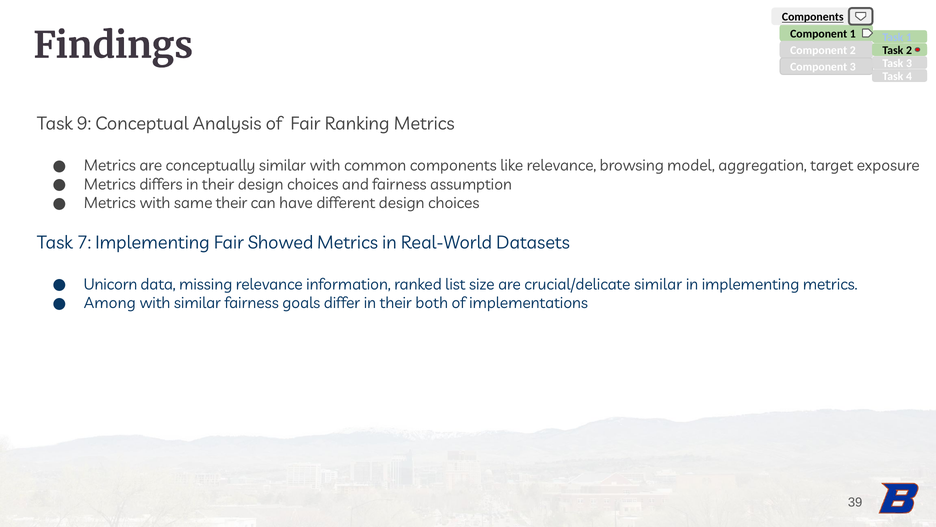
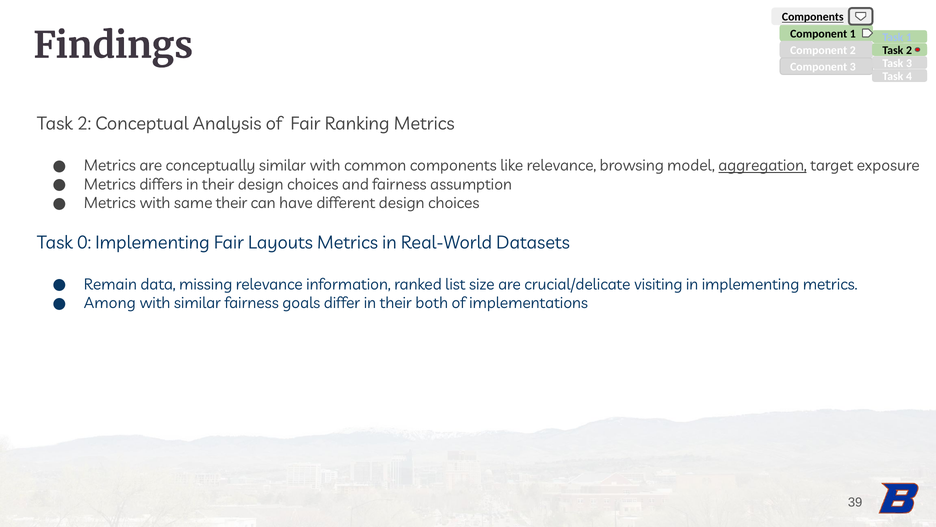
9: 9 -> 2 (84, 124)
aggregation underline: none -> present (763, 166)
7: 7 -> 0 (84, 242)
Showed: Showed -> Layouts (281, 242)
Unicorn: Unicorn -> Remain (110, 284)
crucial/delicate similar: similar -> visiting (658, 284)
